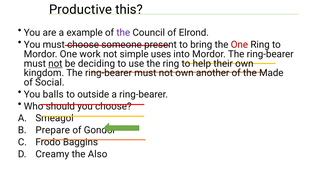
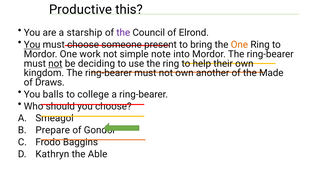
example: example -> starship (84, 33)
You underline: none -> present (32, 45)
One colour: red -> orange (239, 45)
uses: uses -> note (161, 54)
Social: Social -> Draws (50, 82)
outside: outside -> college (93, 94)
Creamy: Creamy -> Kathryn (52, 154)
Also: Also -> Able (98, 154)
